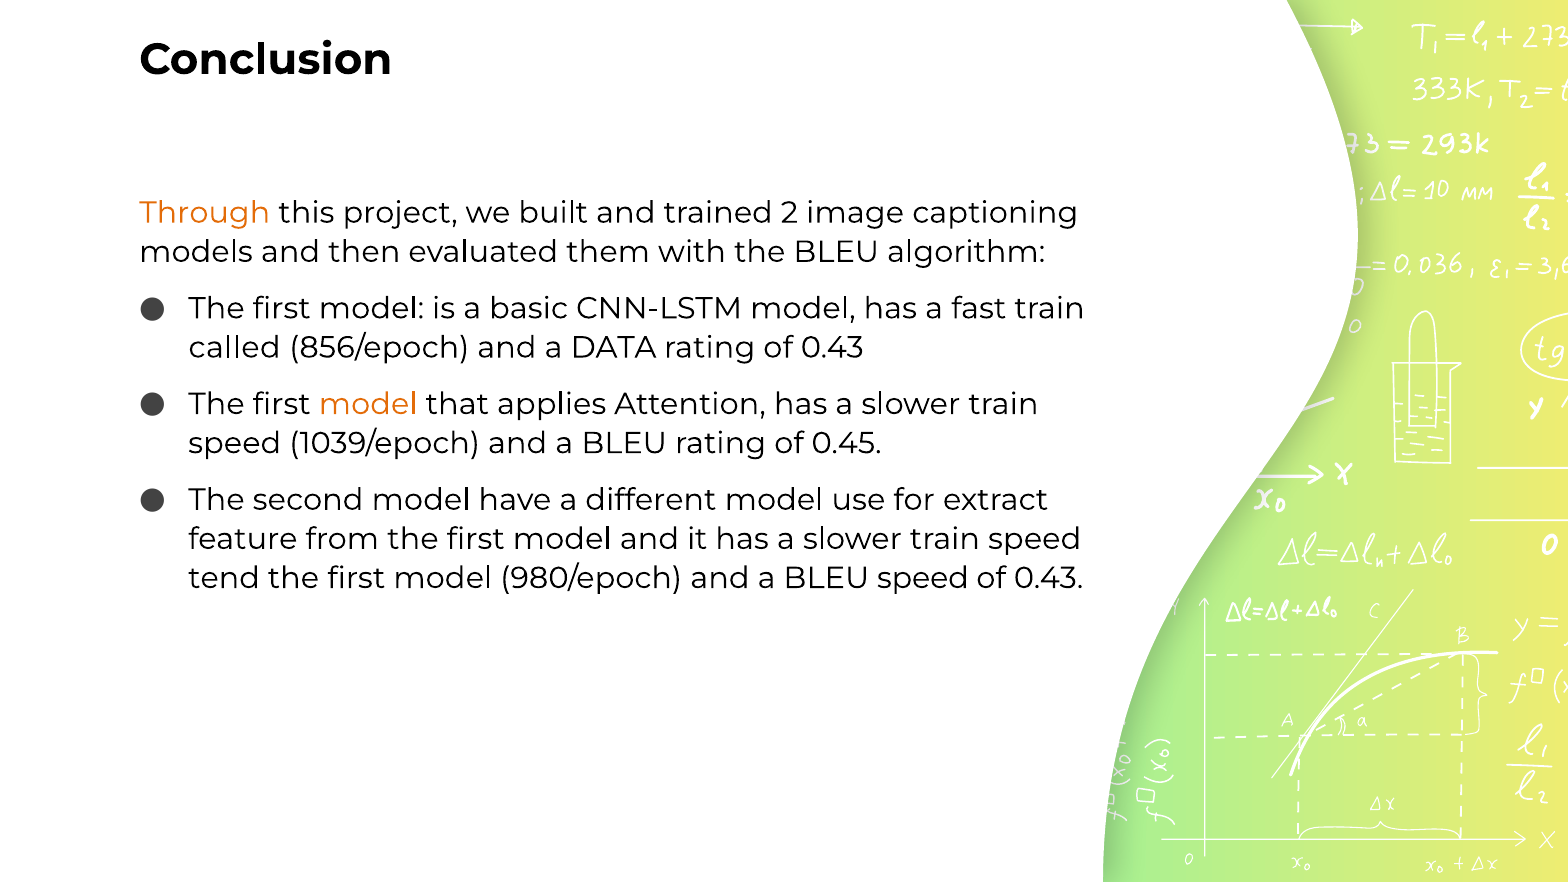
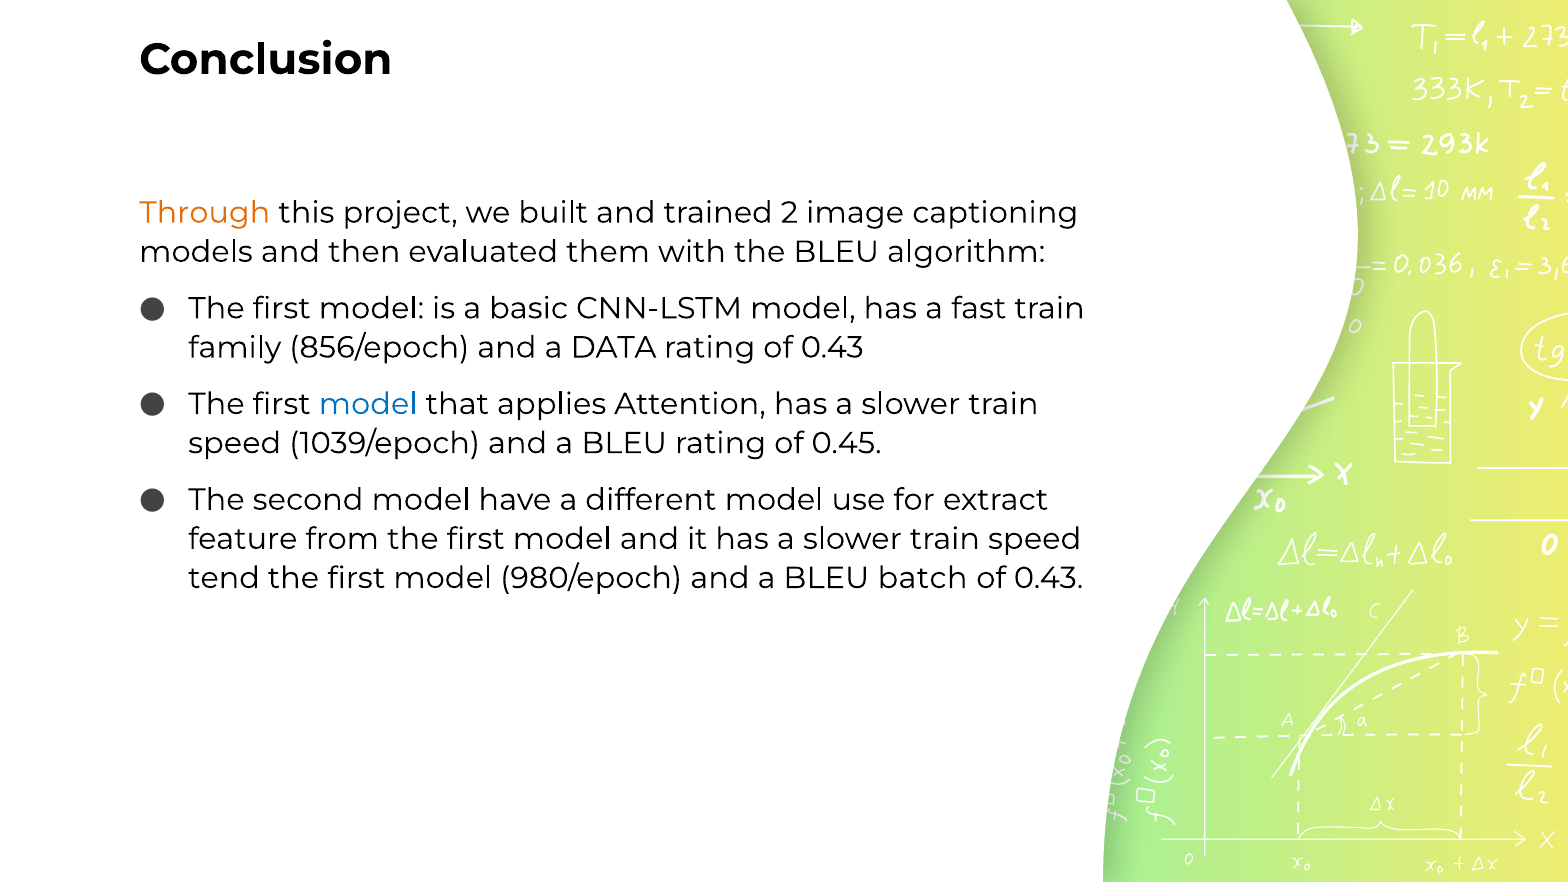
called: called -> family (235, 347)
model colour: orange -> blue (368, 404)
BLEU speed: speed -> batch (923, 578)
